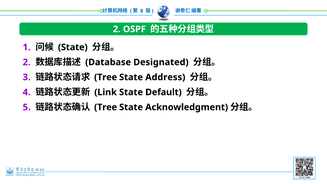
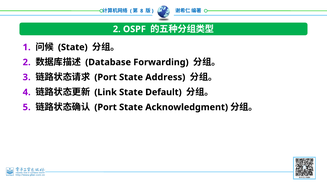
Designated: Designated -> Forwarding (161, 62)
Tree: Tree -> Port (106, 77)
Tree: Tree -> Port (106, 107)
